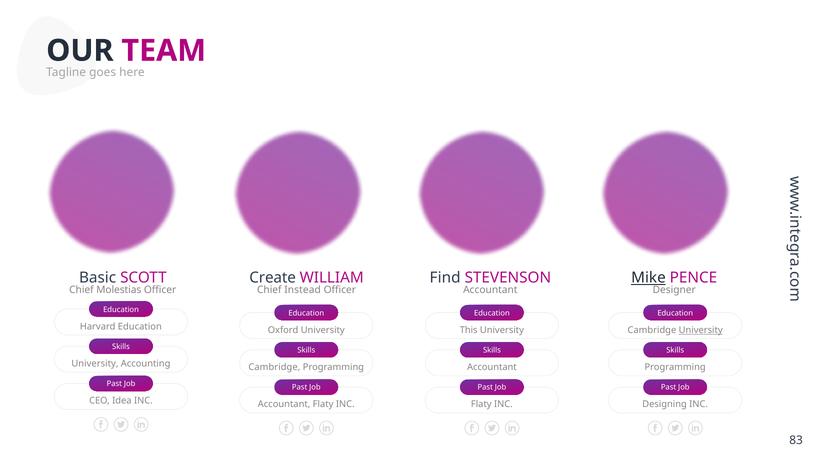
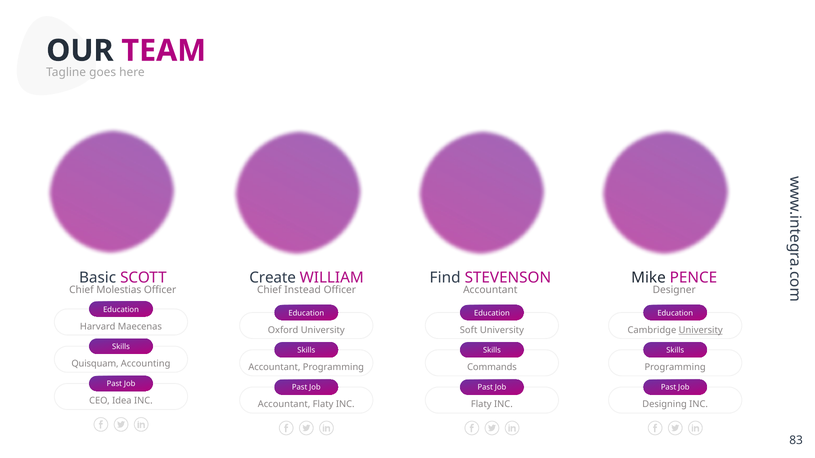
Mike underline: present -> none (648, 278)
Harvard Education: Education -> Maecenas (140, 327)
This: This -> Soft (469, 330)
University: University -> Quisquam (95, 364)
Cambridge: Cambridge -> Accountant (274, 367)
Accountant: Accountant -> Commands (492, 367)
